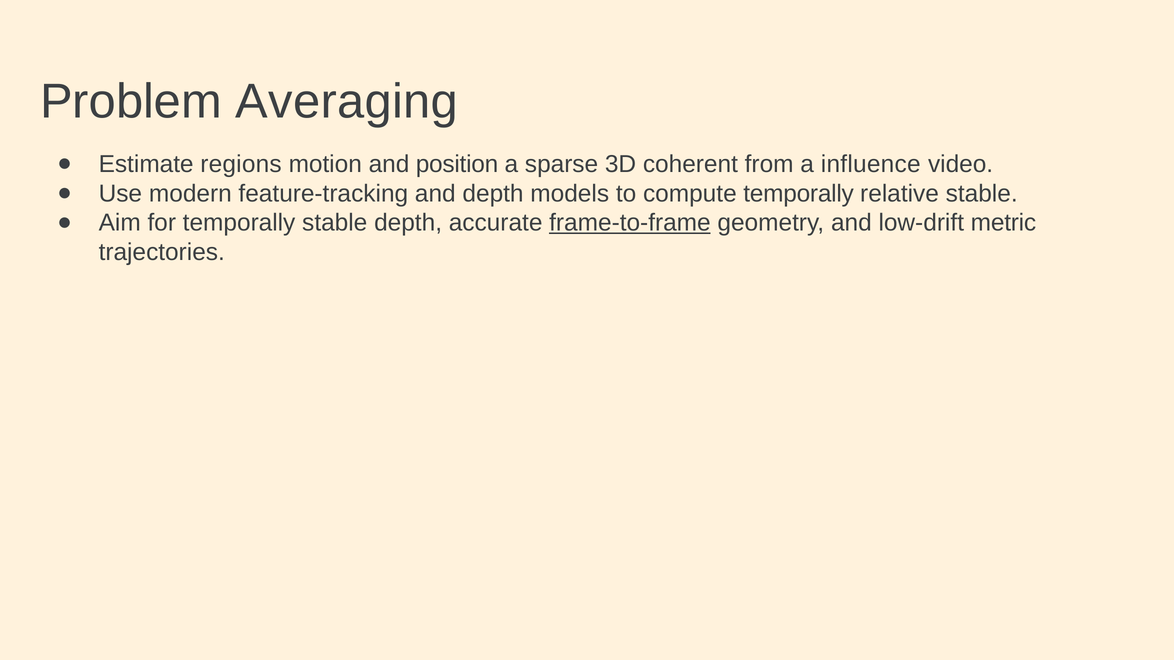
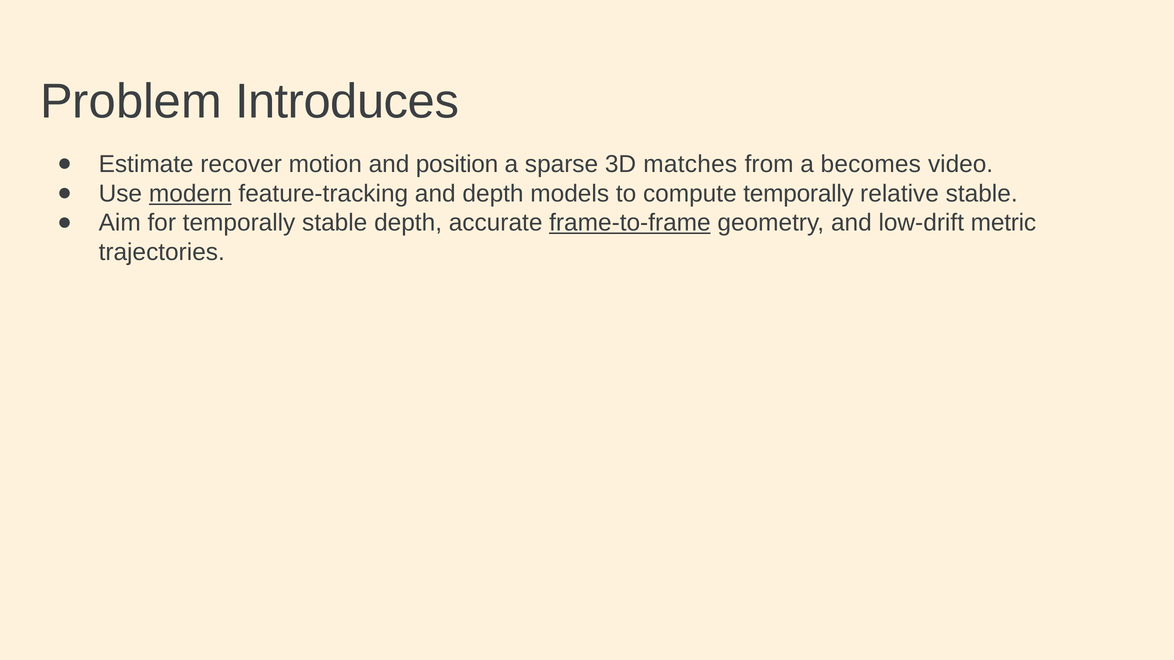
Averaging: Averaging -> Introduces (347, 102)
regions: regions -> recover (241, 164)
coherent: coherent -> matches (690, 164)
influence: influence -> becomes (871, 164)
modern underline: none -> present (190, 194)
